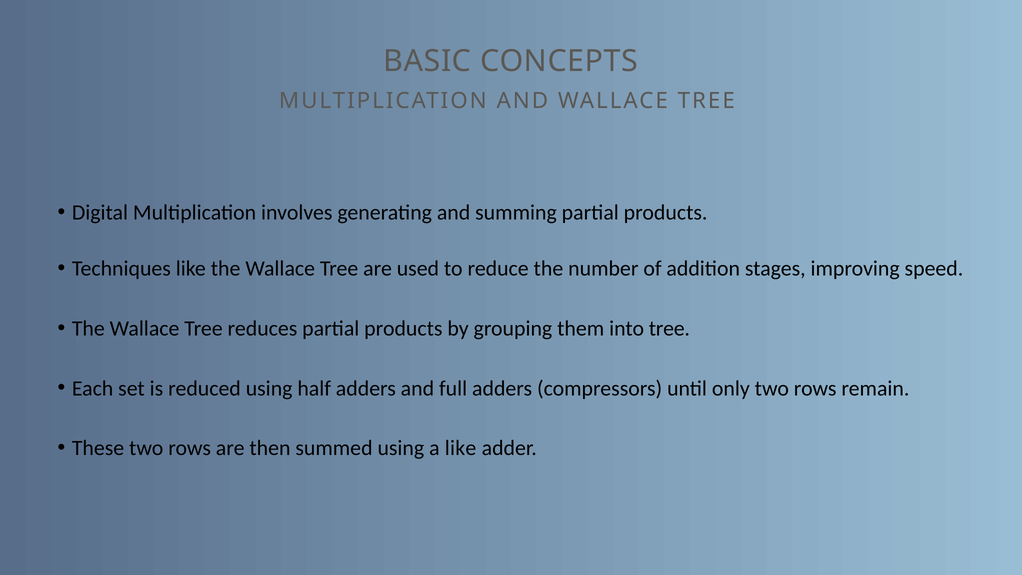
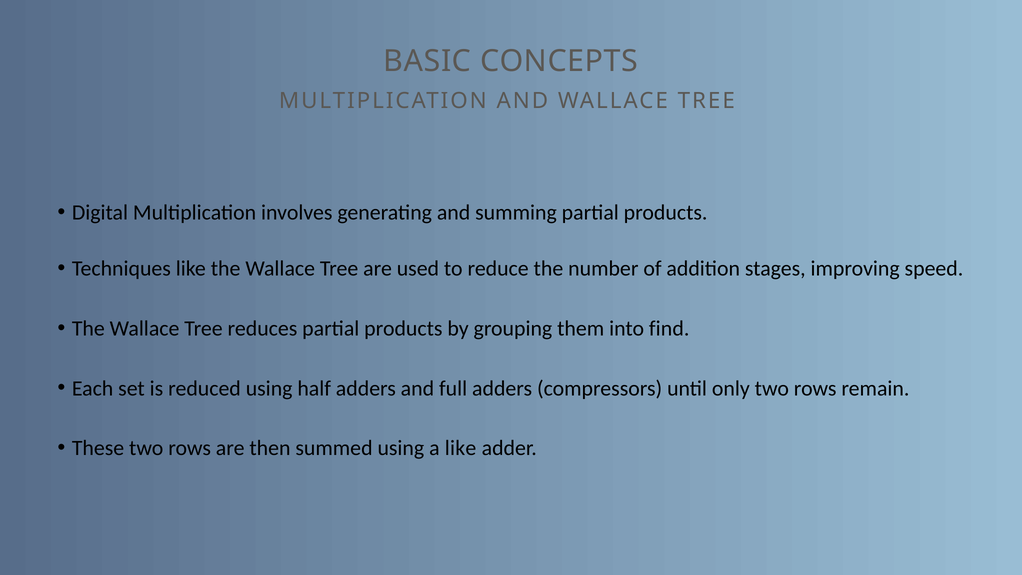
into tree: tree -> find (669, 328)
